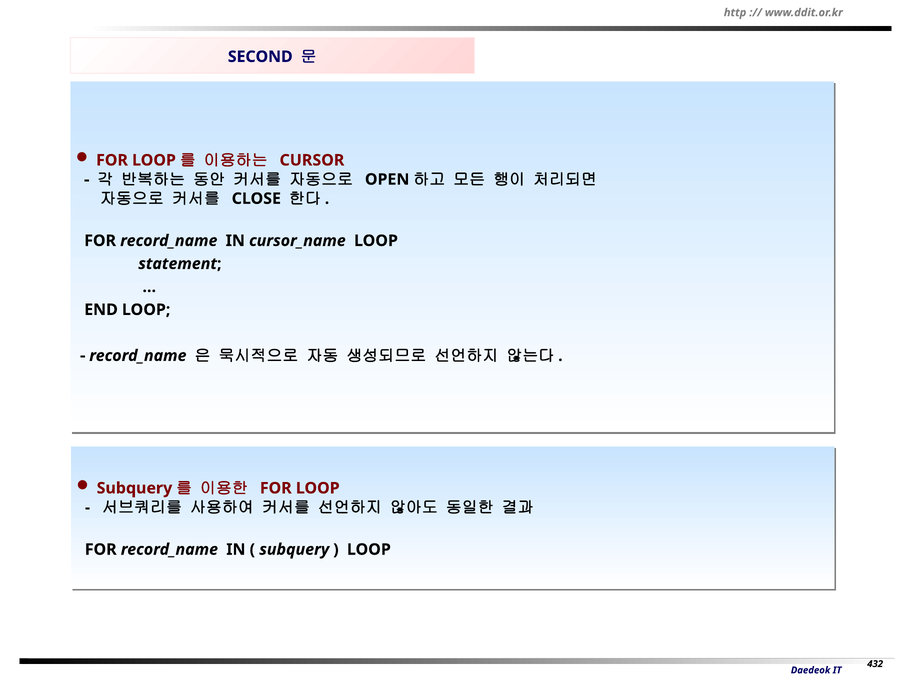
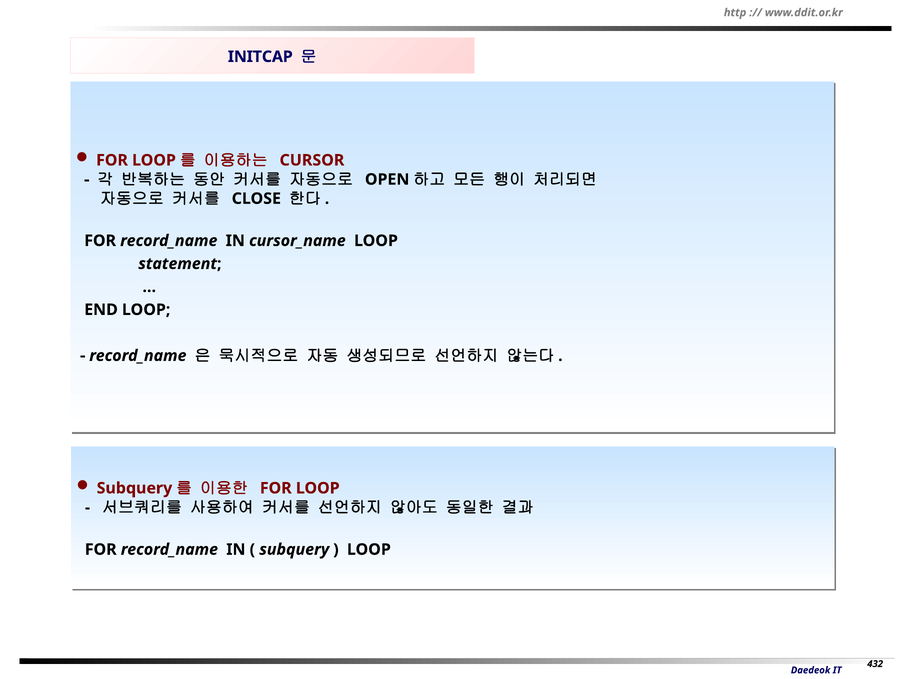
SECOND: SECOND -> INITCAP (260, 57)
